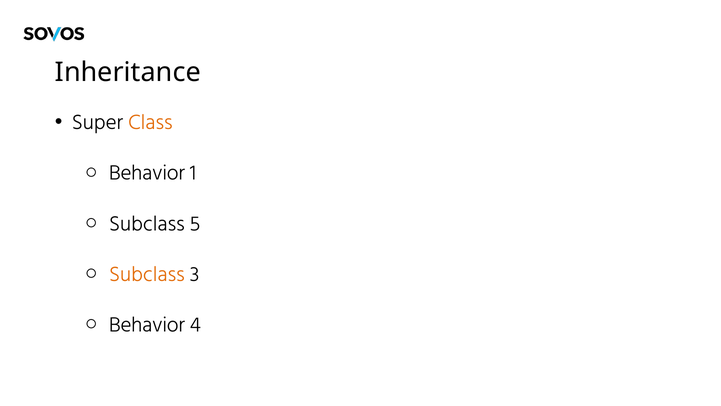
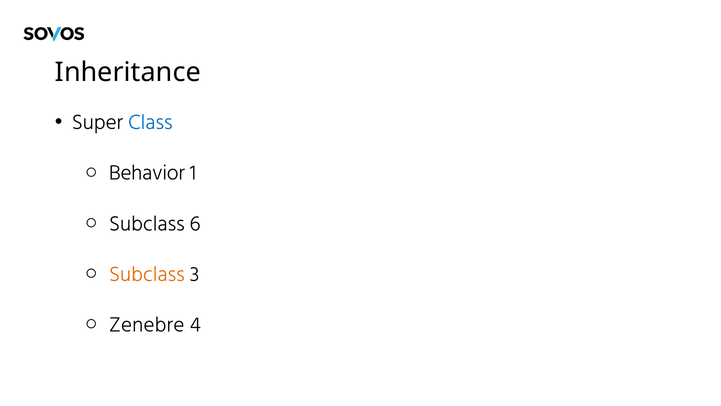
Class colour: orange -> blue (150, 122)
5: 5 -> 6 (195, 223)
Behavior: Behavior -> Zenebre (147, 324)
